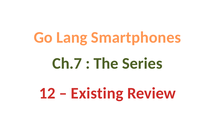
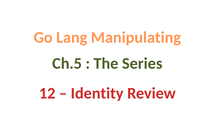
Smartphones: Smartphones -> Manipulating (136, 37)
Ch.7: Ch.7 -> Ch.5 (67, 63)
Existing: Existing -> Identity (97, 93)
